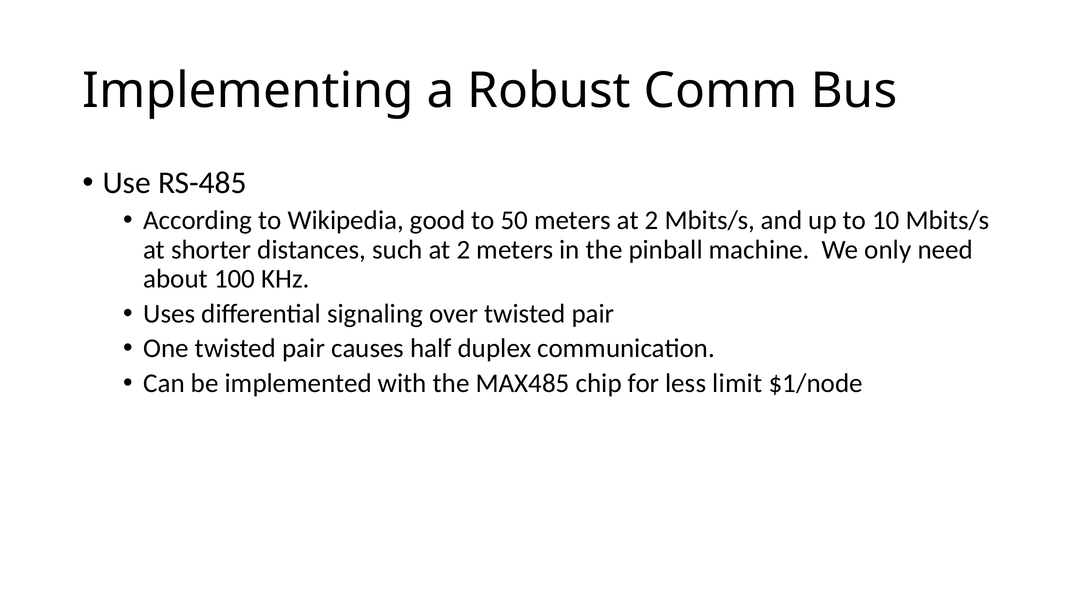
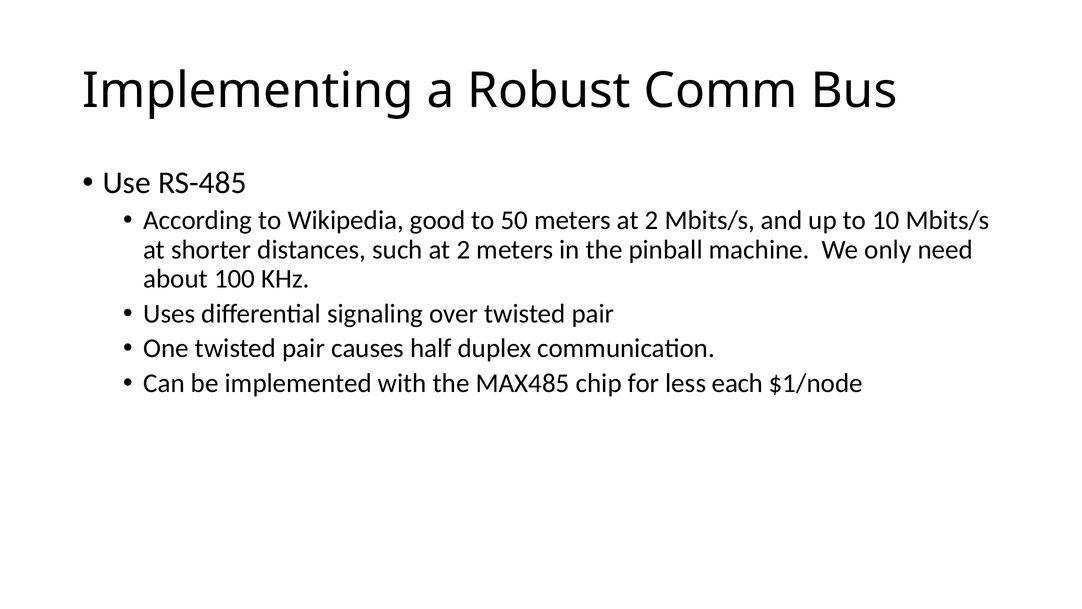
limit: limit -> each (738, 383)
